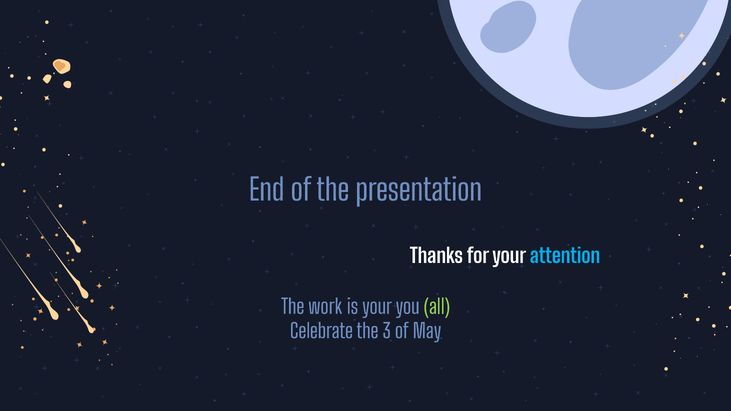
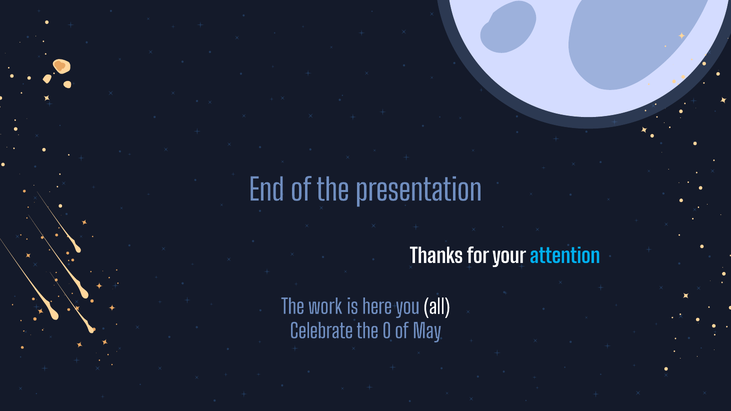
is your: your -> here (377, 307)
all colour: light green -> white (437, 307)
3: 3 -> 0 (387, 332)
